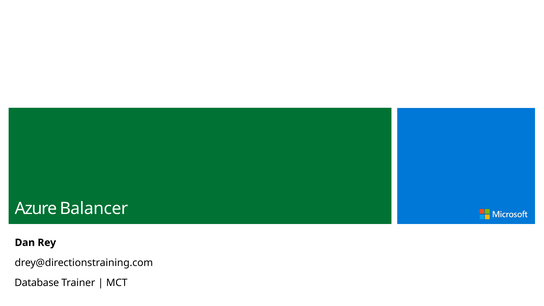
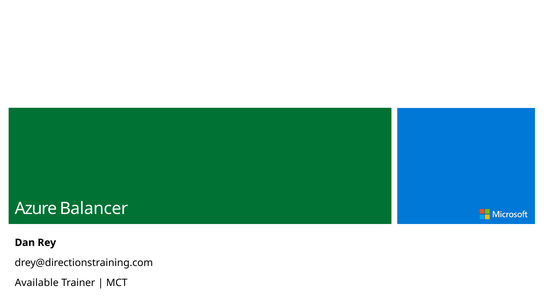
Database: Database -> Available (37, 283)
